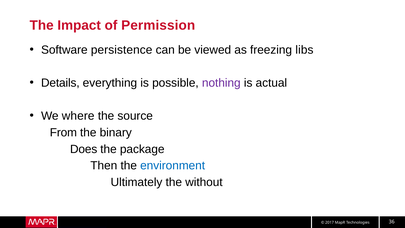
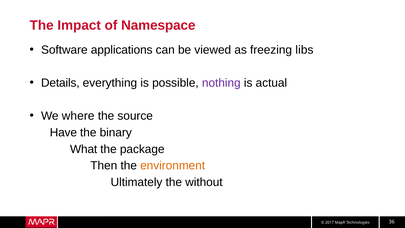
Permission: Permission -> Namespace (158, 25)
persistence: persistence -> applications (122, 50)
From: From -> Have (63, 133)
Does: Does -> What (84, 149)
environment colour: blue -> orange (173, 166)
